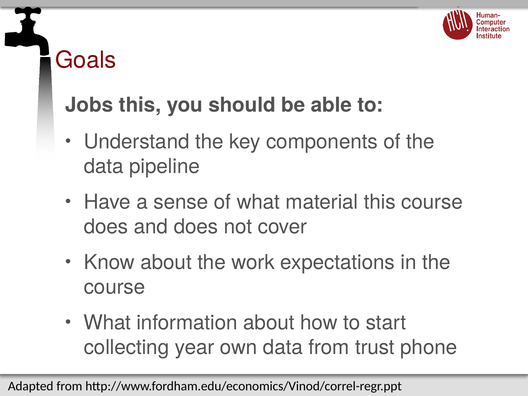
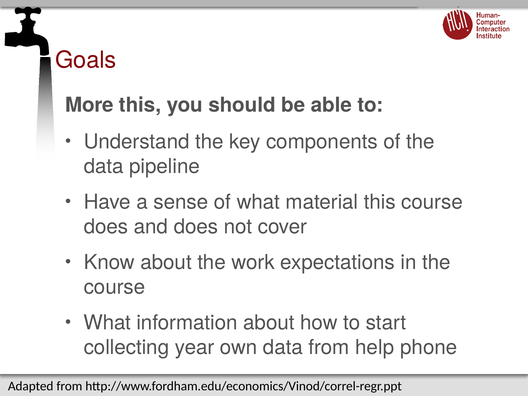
Jobs: Jobs -> More (89, 105)
trust: trust -> help (375, 347)
